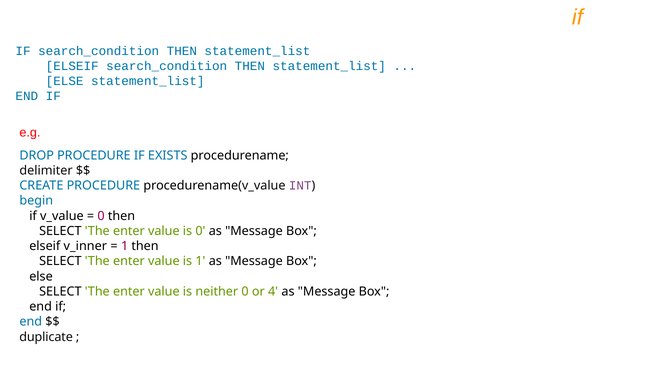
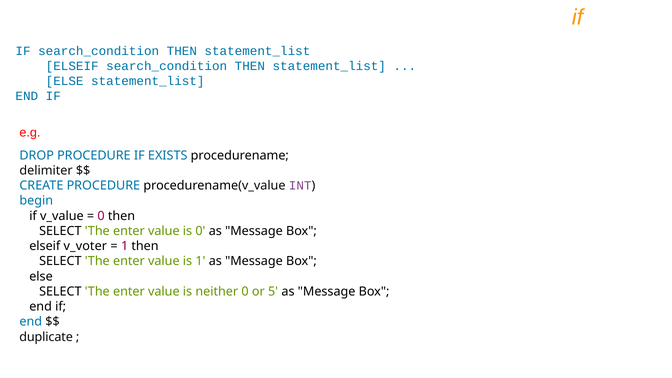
v_inner: v_inner -> v_voter (85, 246)
4: 4 -> 5 (273, 292)
